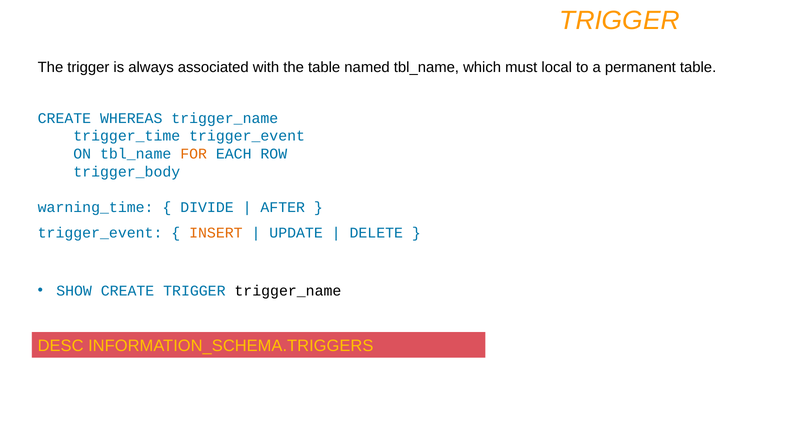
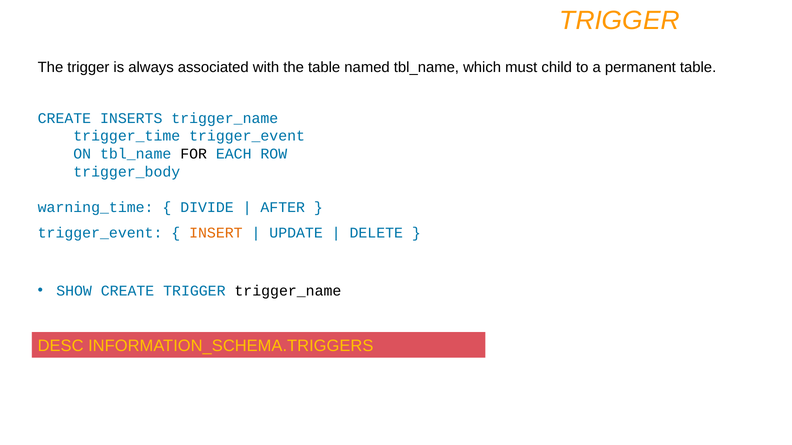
local: local -> child (557, 67)
WHEREAS: WHEREAS -> INSERTS (131, 118)
FOR colour: orange -> black (194, 154)
